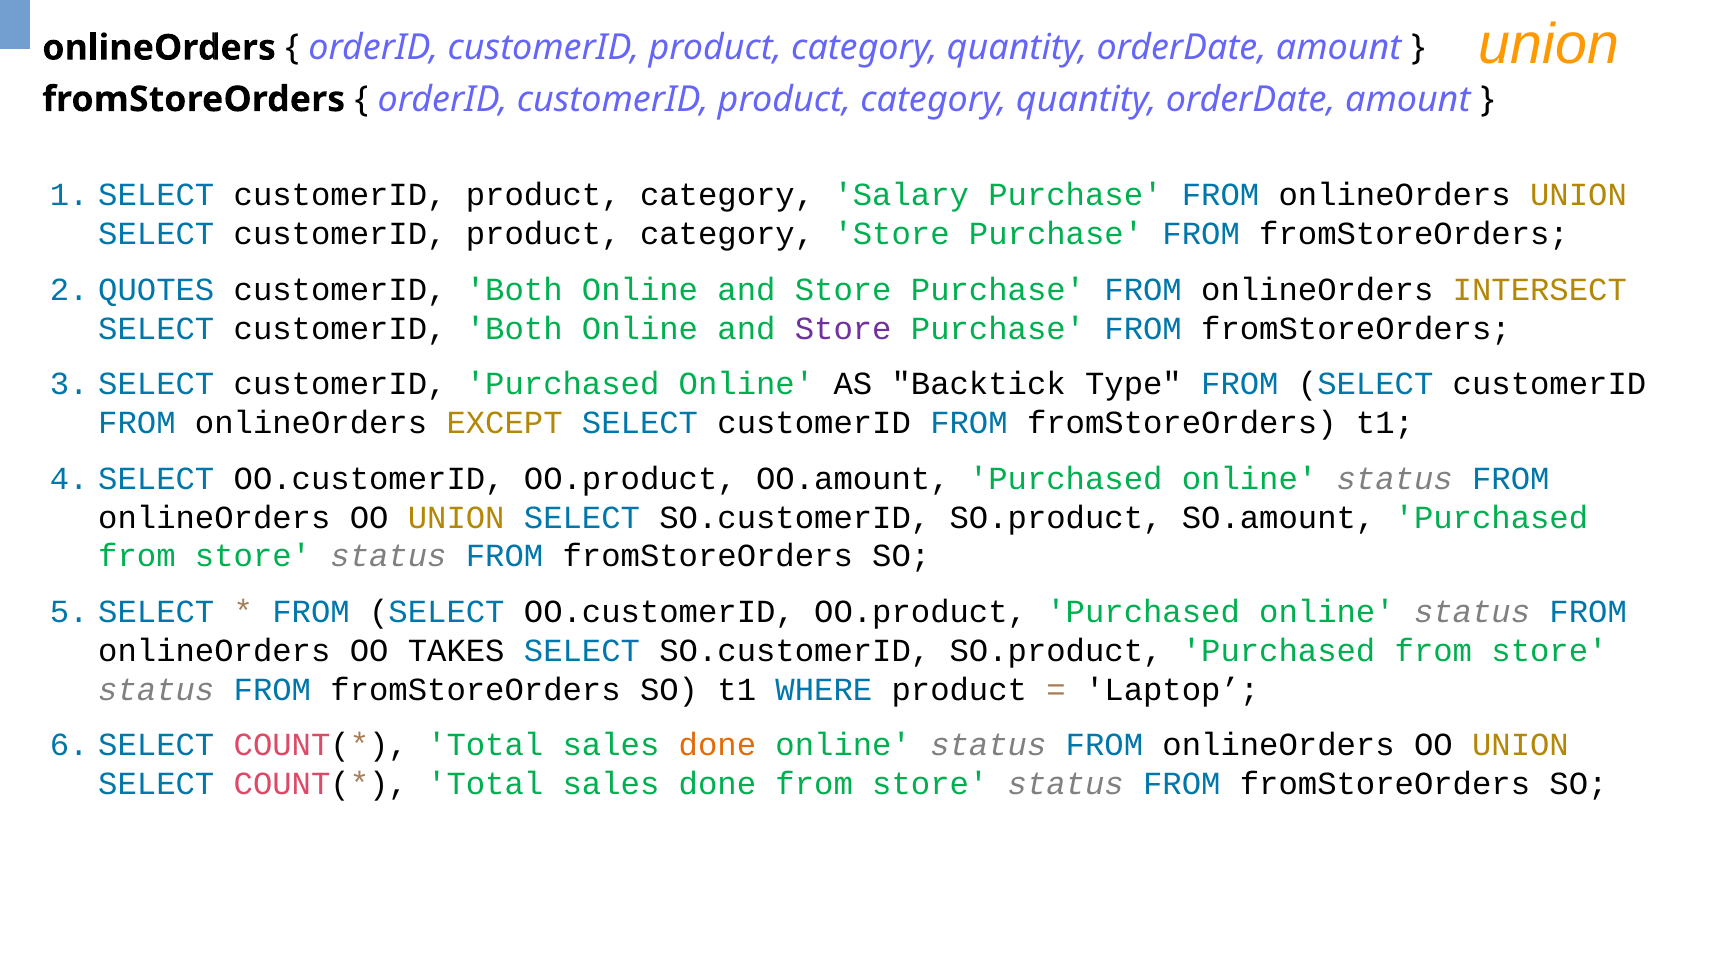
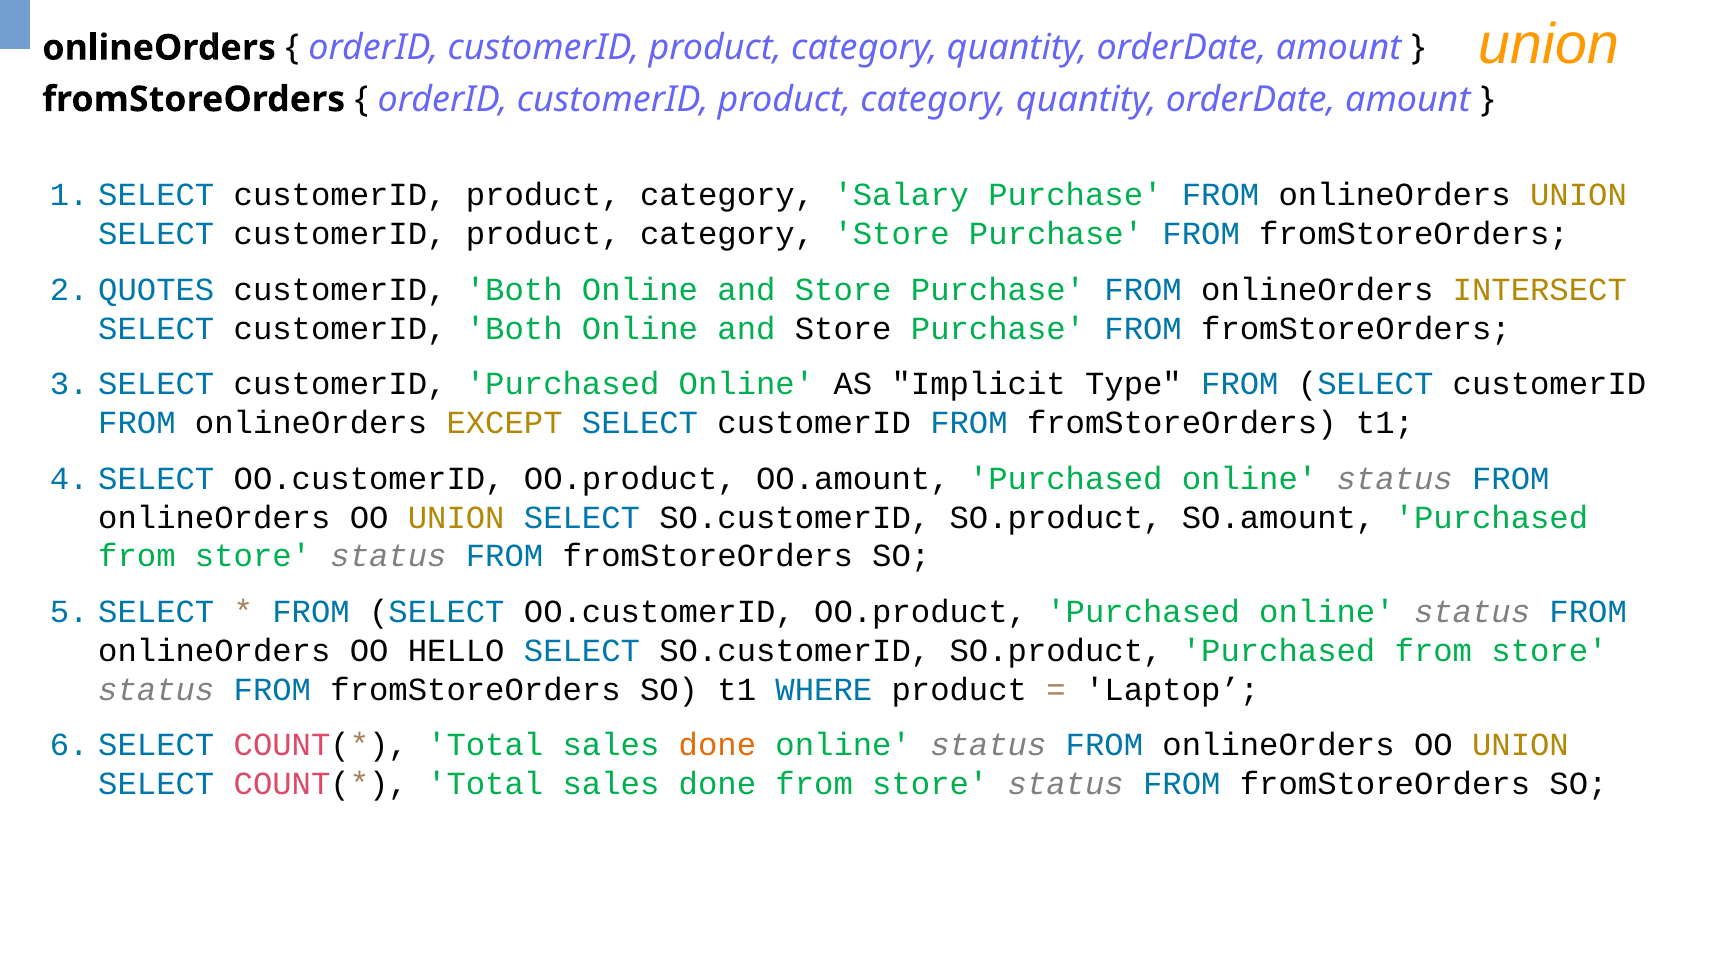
Store colour: purple -> black (843, 329)
Backtick: Backtick -> Implicit (979, 385)
TAKES: TAKES -> HELLO (456, 651)
